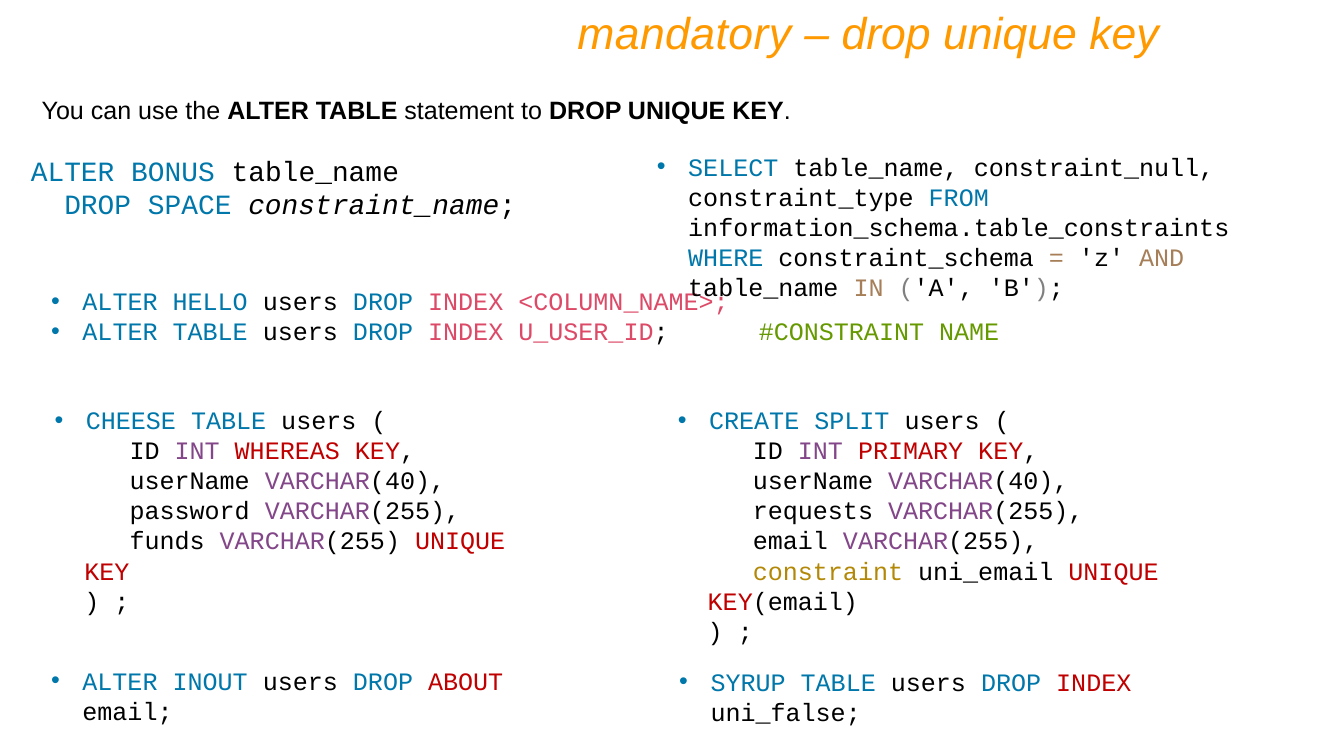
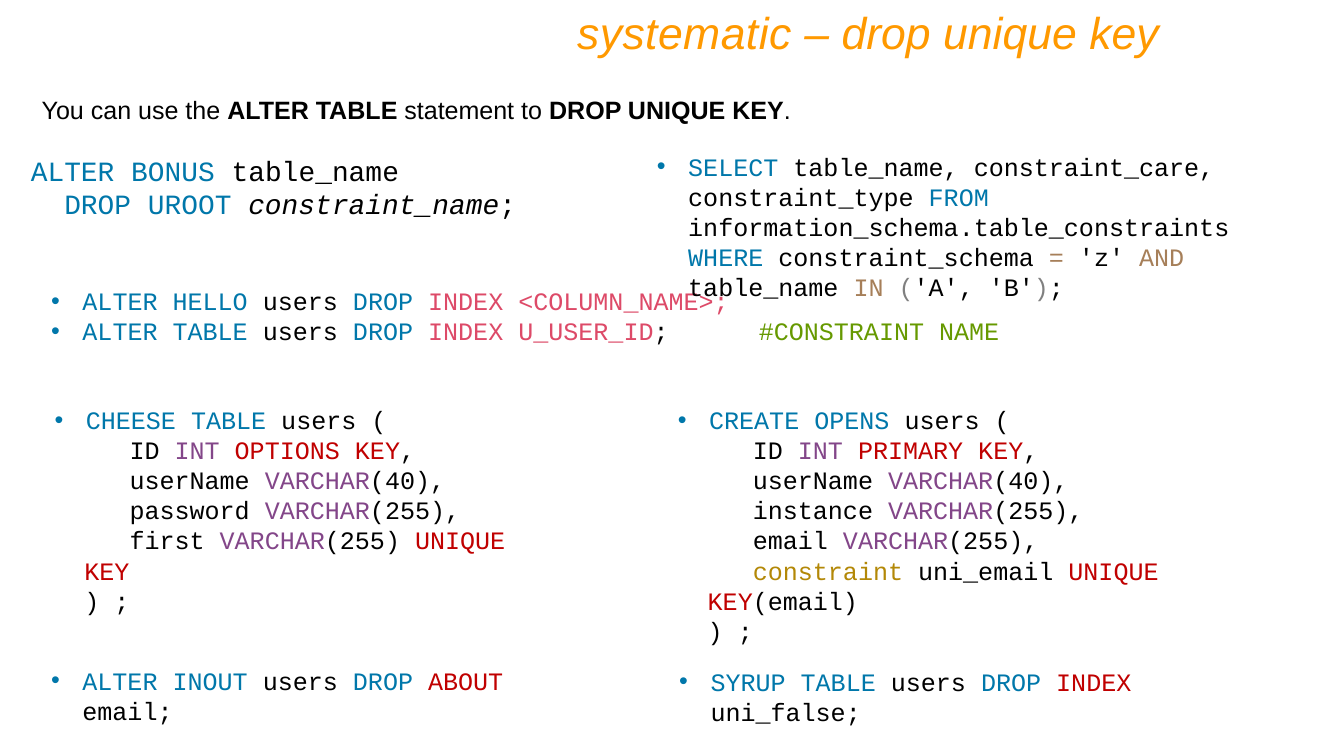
mandatory: mandatory -> systematic (684, 35)
constraint_null: constraint_null -> constraint_care (1094, 168)
SPACE: SPACE -> UROOT (190, 205)
SPLIT: SPLIT -> OPENS (852, 421)
WHEREAS: WHEREAS -> OPTIONS (287, 451)
requests: requests -> instance (813, 511)
funds: funds -> first (167, 541)
